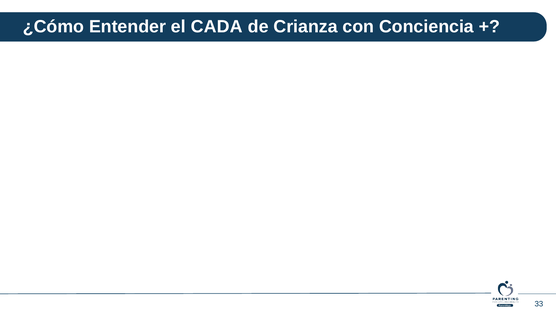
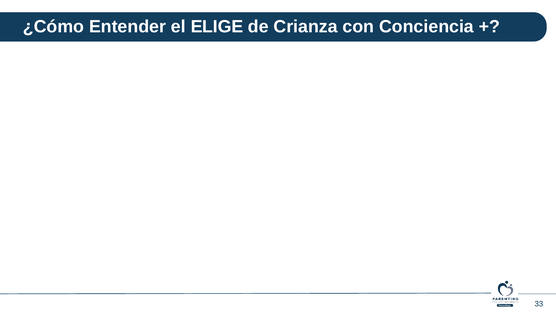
CADA: CADA -> ELIGE (217, 27)
